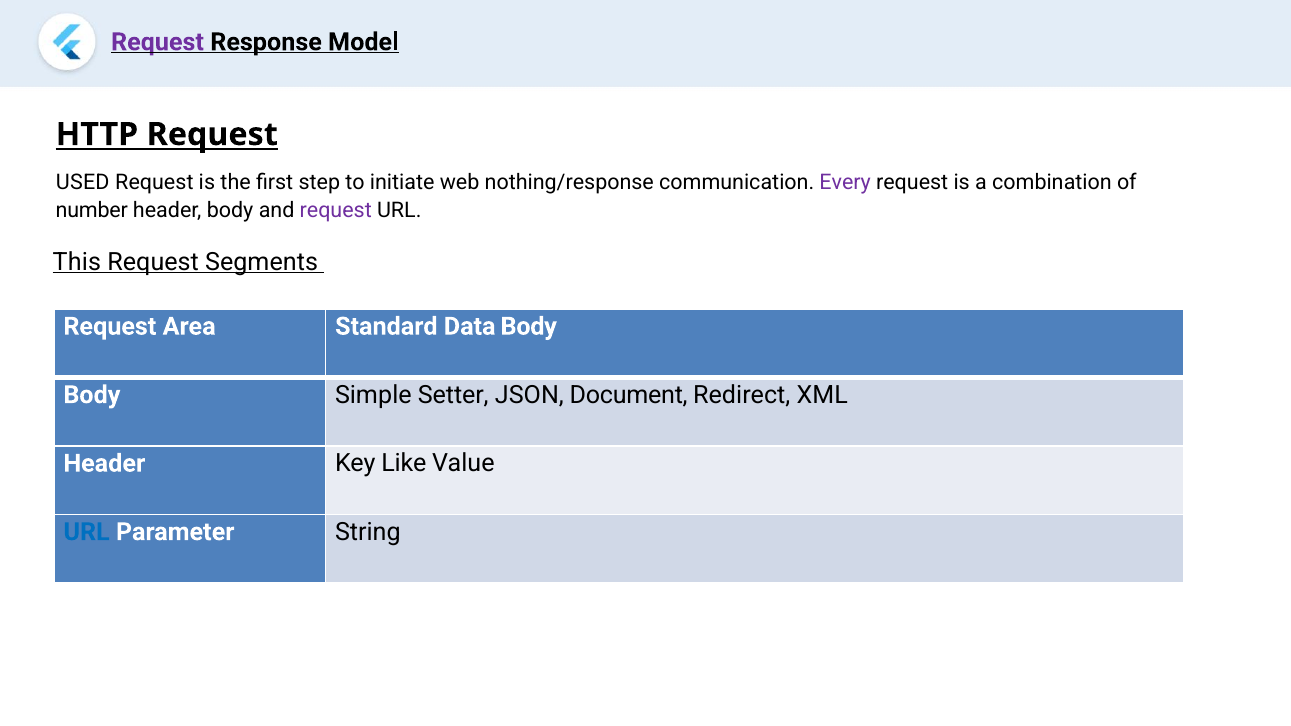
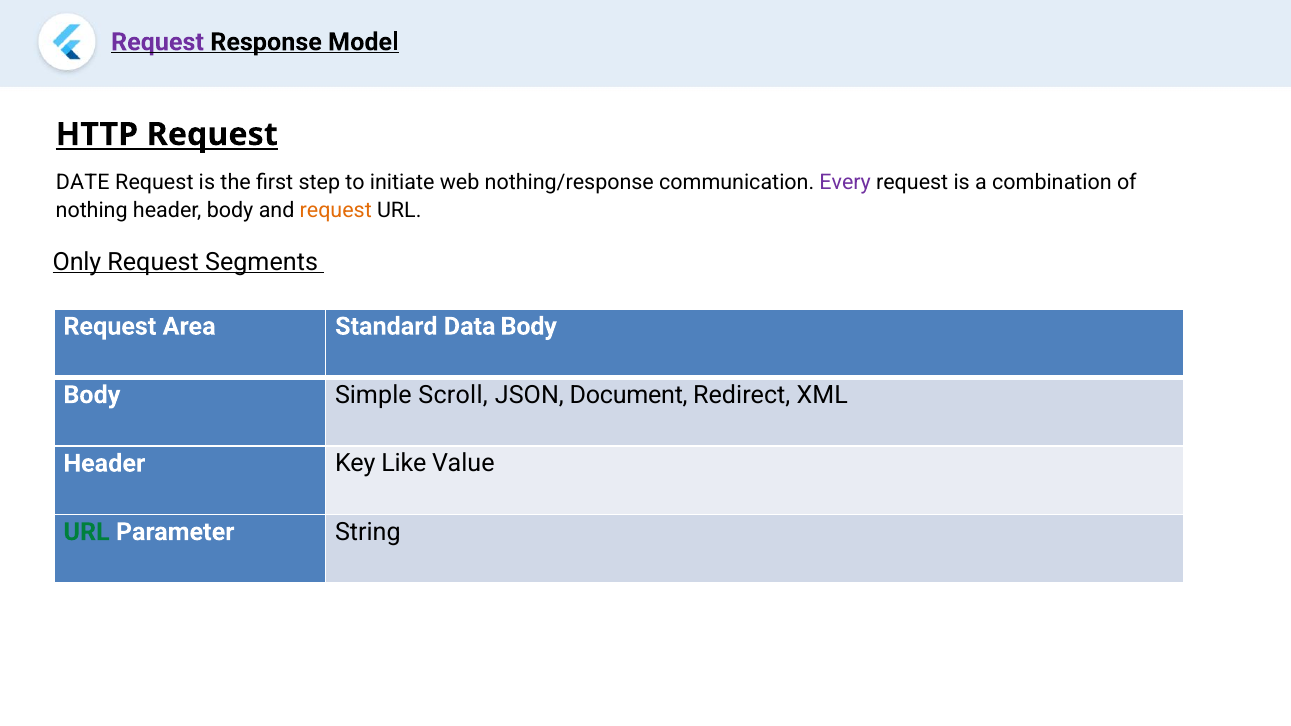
USED: USED -> DATE (83, 183)
number: number -> nothing (92, 211)
request colour: purple -> orange (336, 211)
This: This -> Only (77, 262)
Setter: Setter -> Scroll (453, 395)
URL colour: blue -> green (87, 532)
